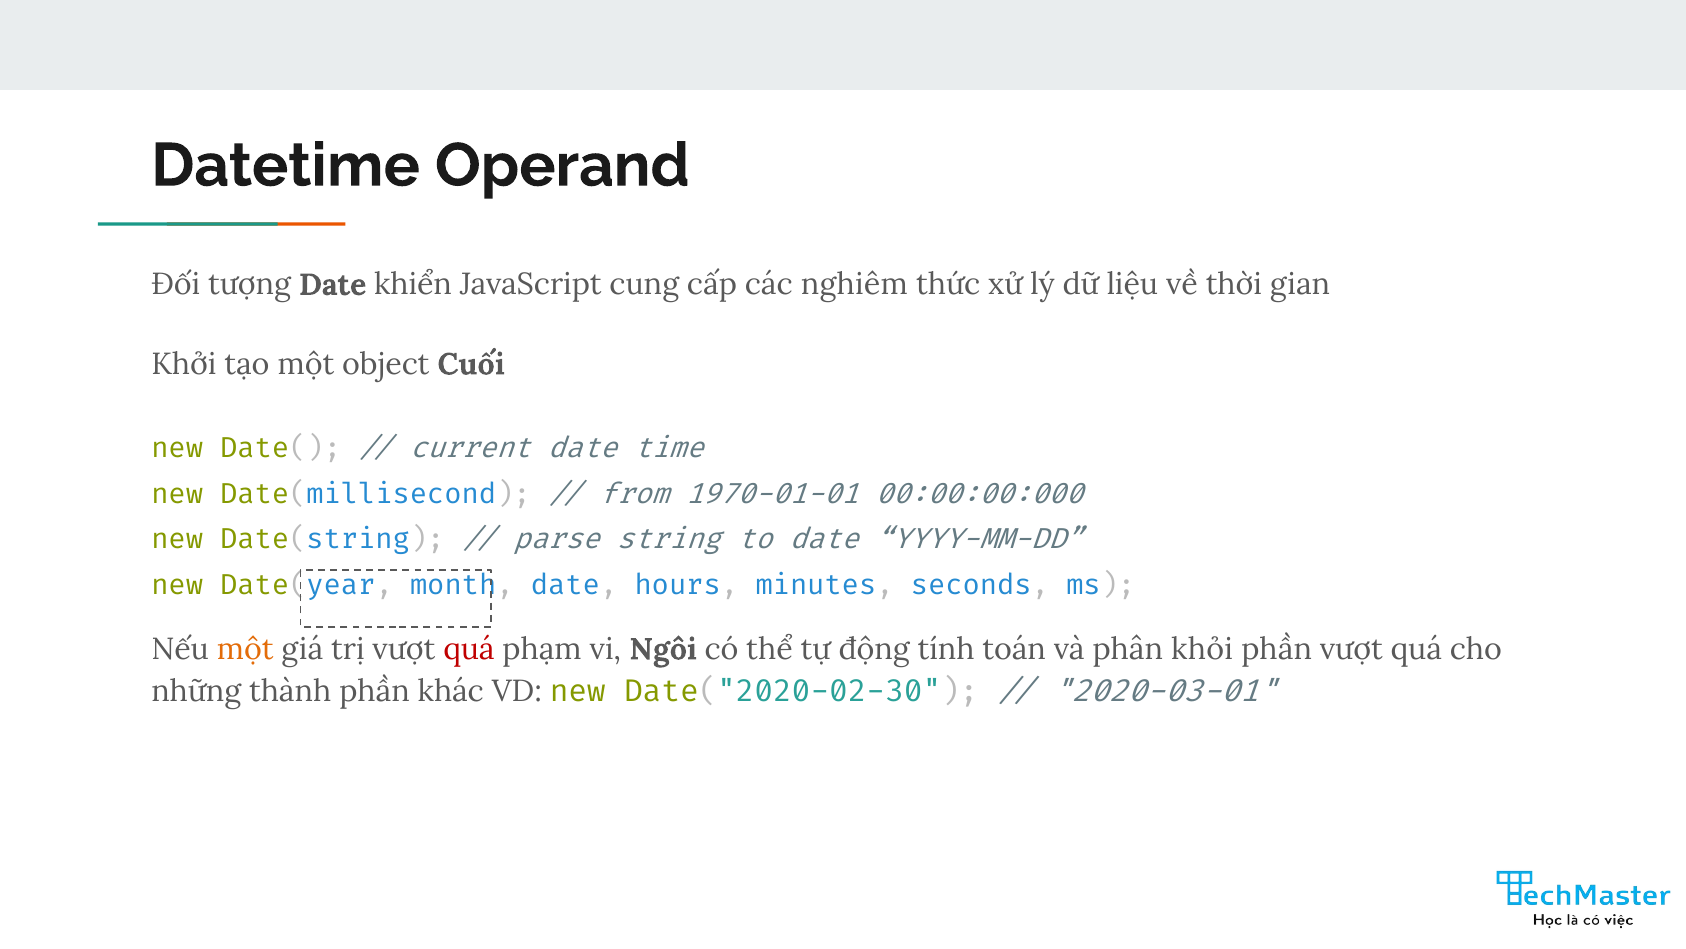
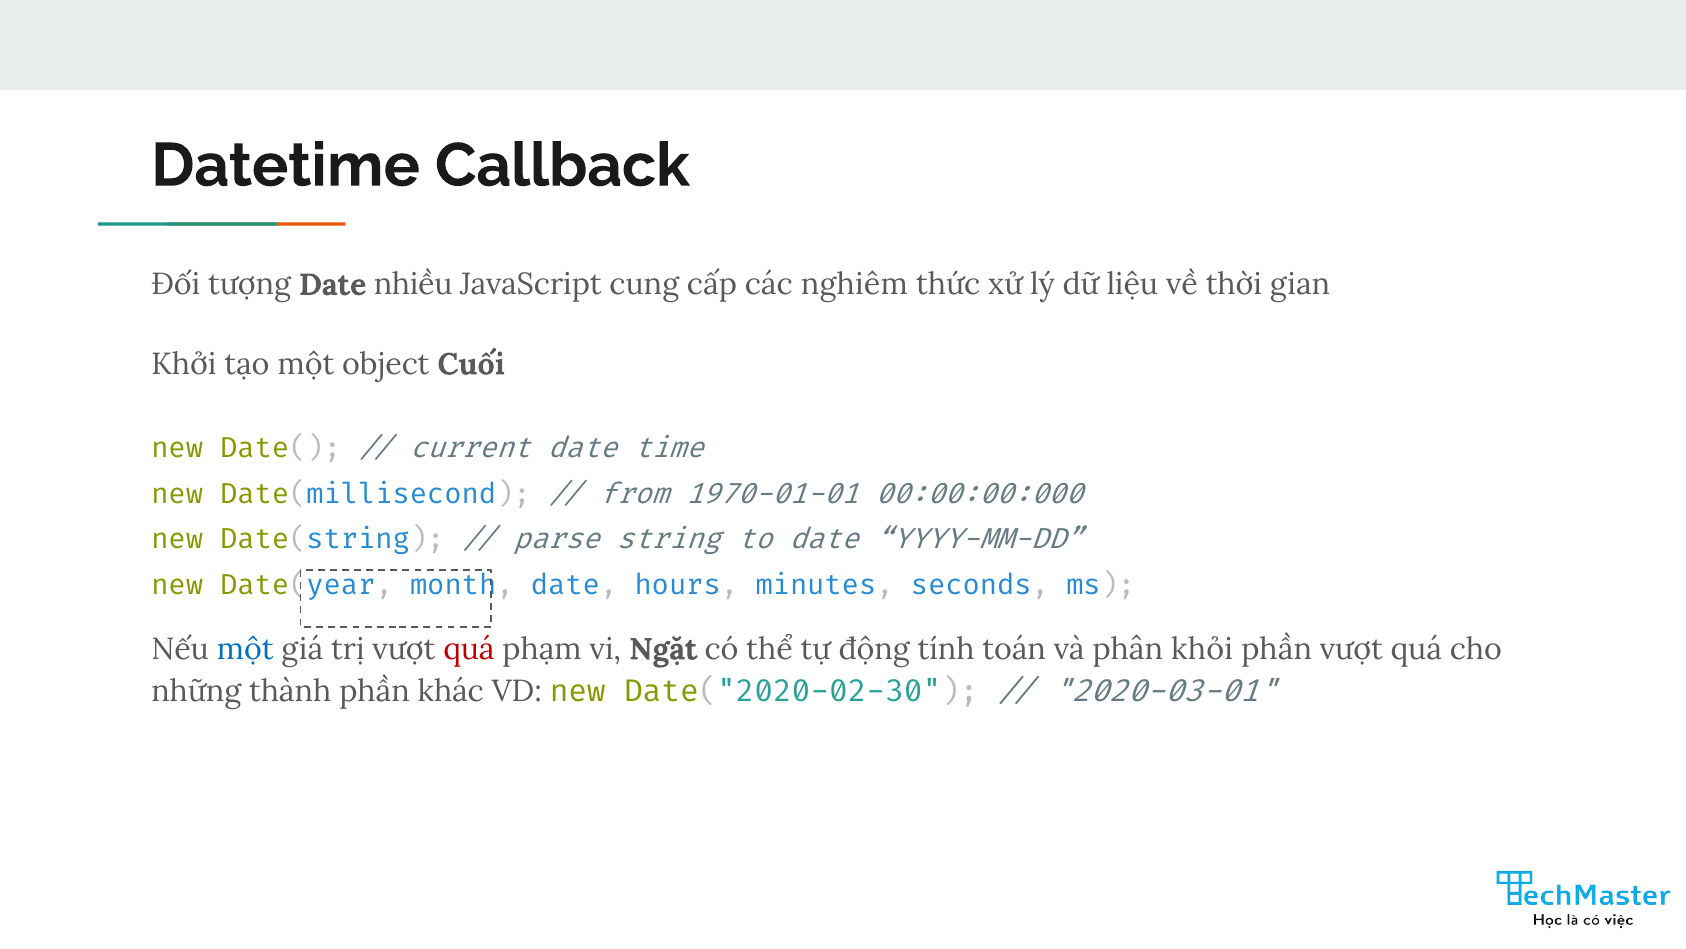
Operand: Operand -> Callback (562, 166)
khiển: khiển -> nhiều (413, 285)
một colour: orange -> blue (245, 649)
Ngôi: Ngôi -> Ngặt (663, 649)
